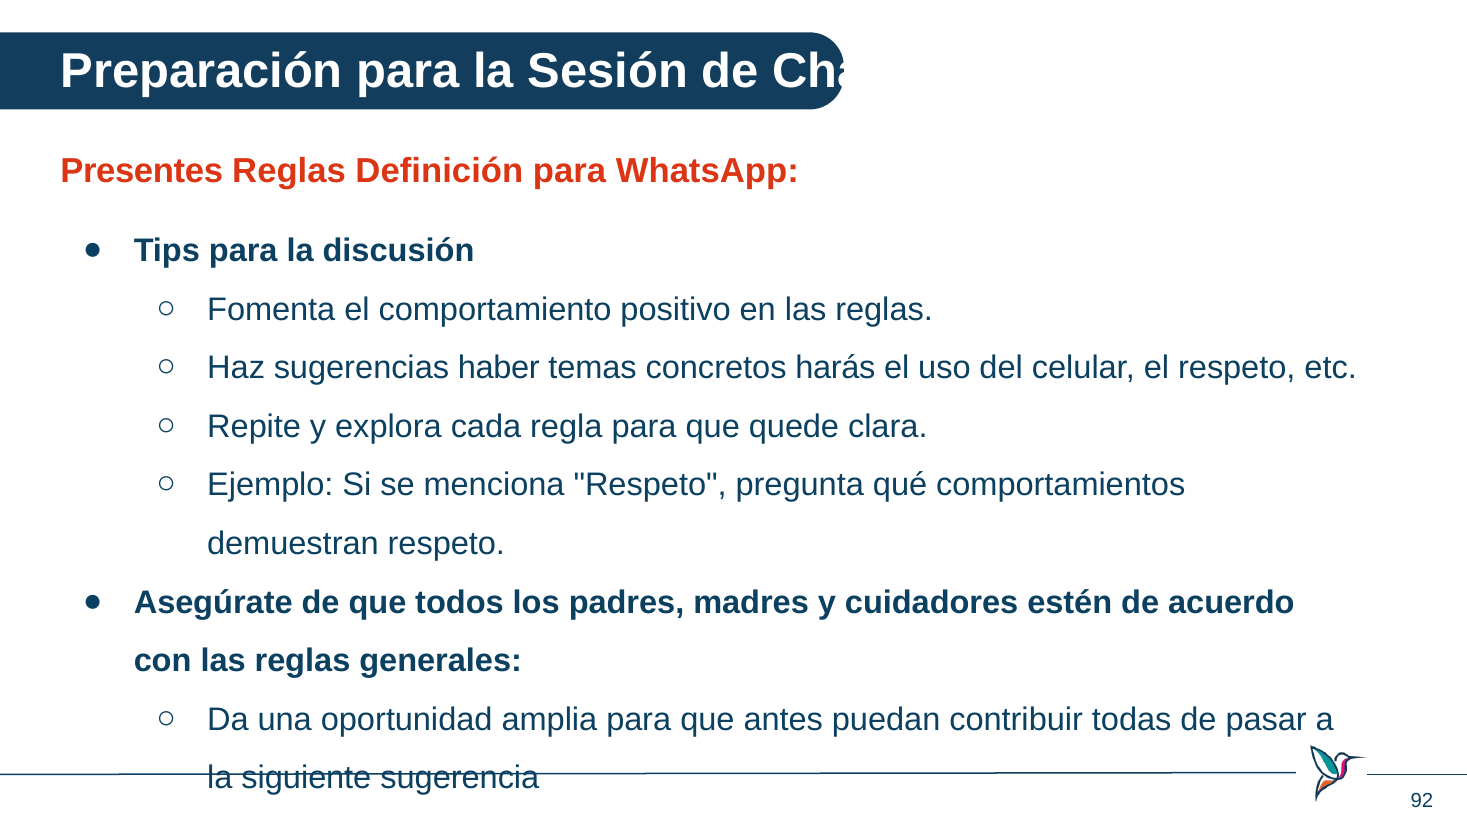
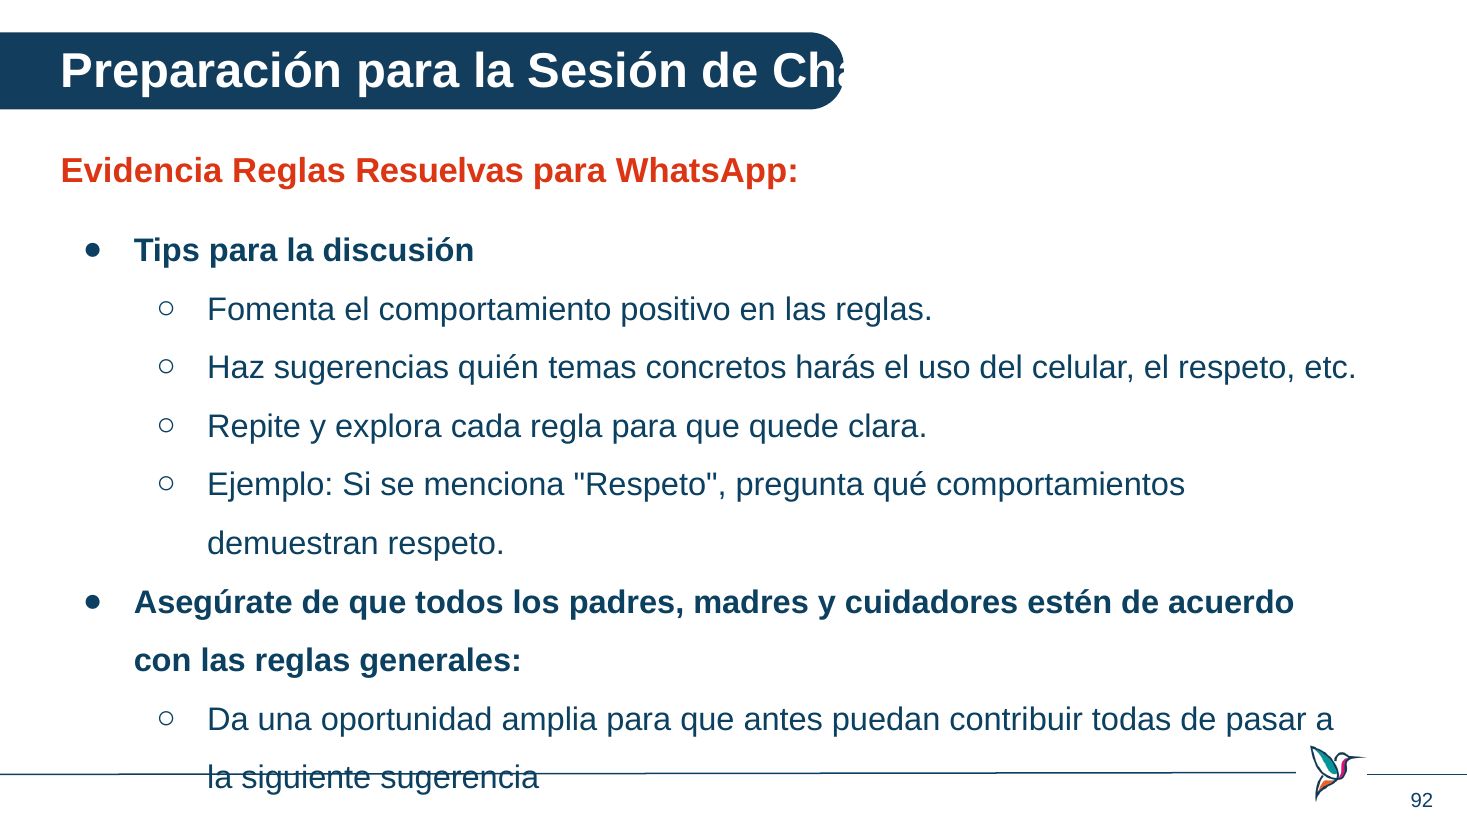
Presentes: Presentes -> Evidencia (141, 171)
Definición: Definición -> Resuelvas (440, 171)
haber: haber -> quién (498, 368)
